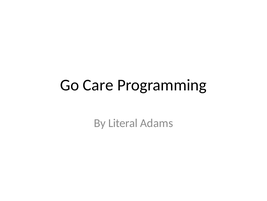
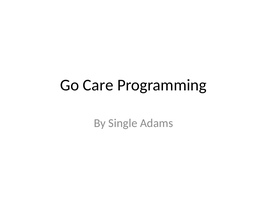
Literal: Literal -> Single (123, 123)
